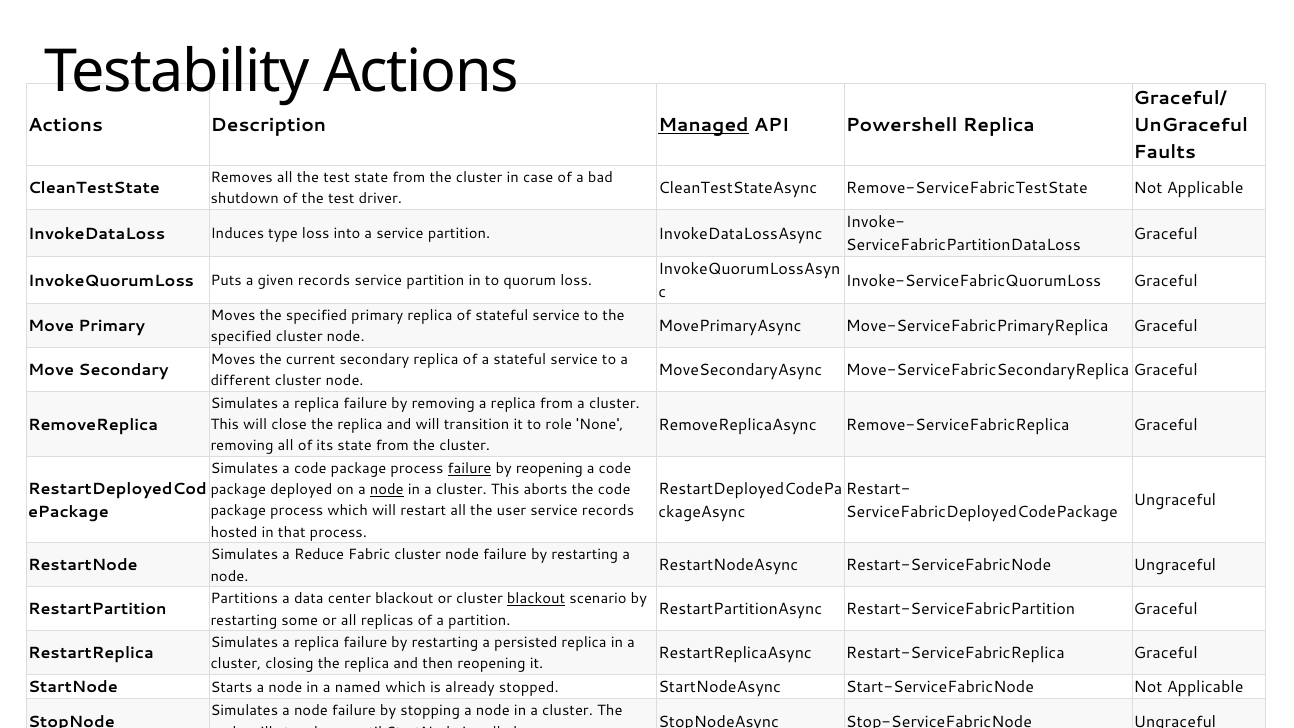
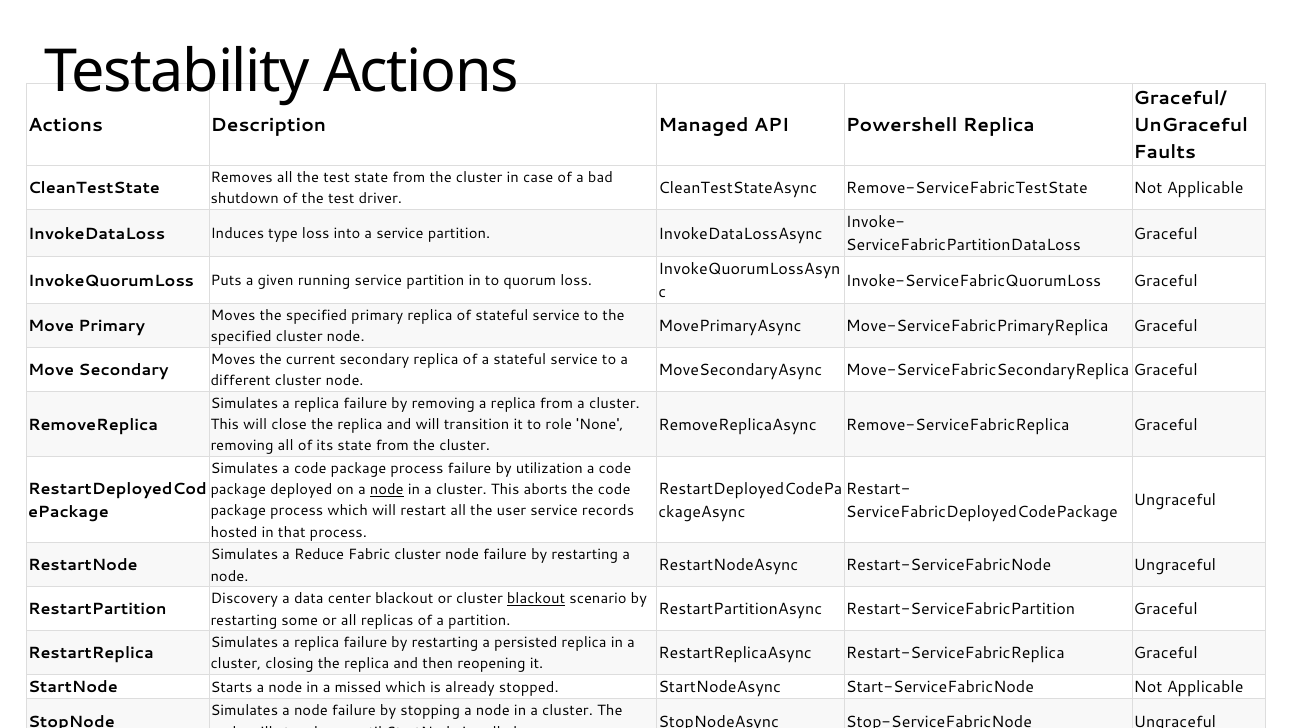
Managed underline: present -> none (703, 125)
given records: records -> running (324, 281)
failure underline: present -> none (470, 469)
by reopening: reopening -> utilization (549, 469)
Partitions: Partitions -> Discovery (244, 599)
named: named -> missed (358, 687)
